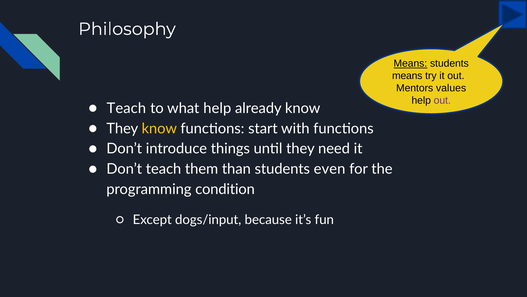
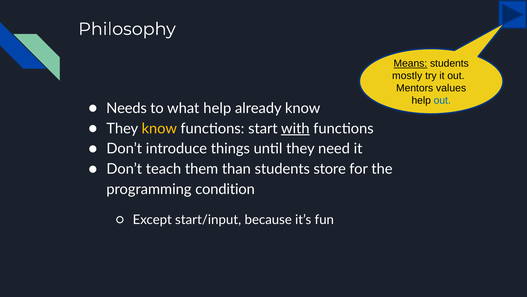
means: means -> mostly (407, 76)
out colour: purple -> blue (442, 100)
Teach: Teach -> Needs (127, 108)
with underline: none -> present (295, 128)
even: even -> store (330, 169)
dogs/input: dogs/input -> start/input (208, 220)
